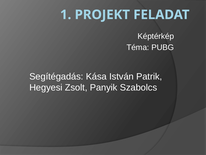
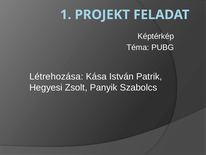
Segítégadás: Segítégadás -> Létrehozása (56, 76)
